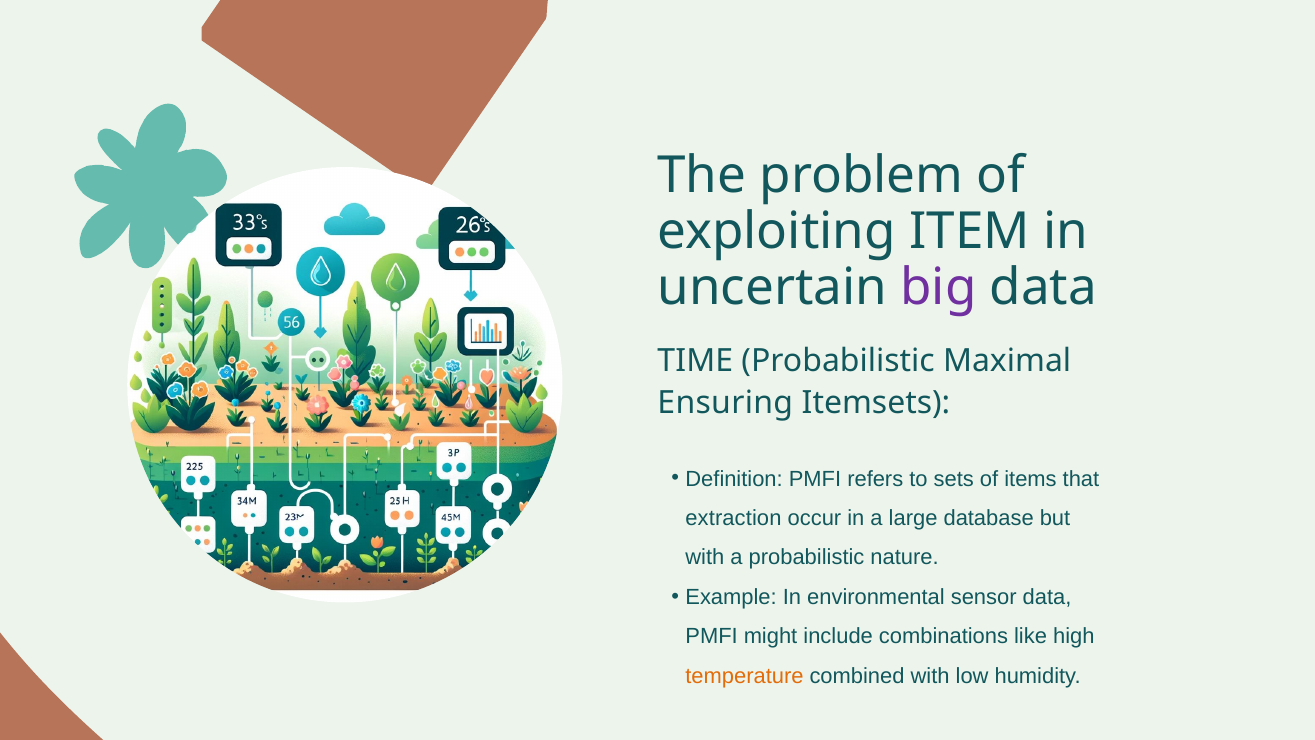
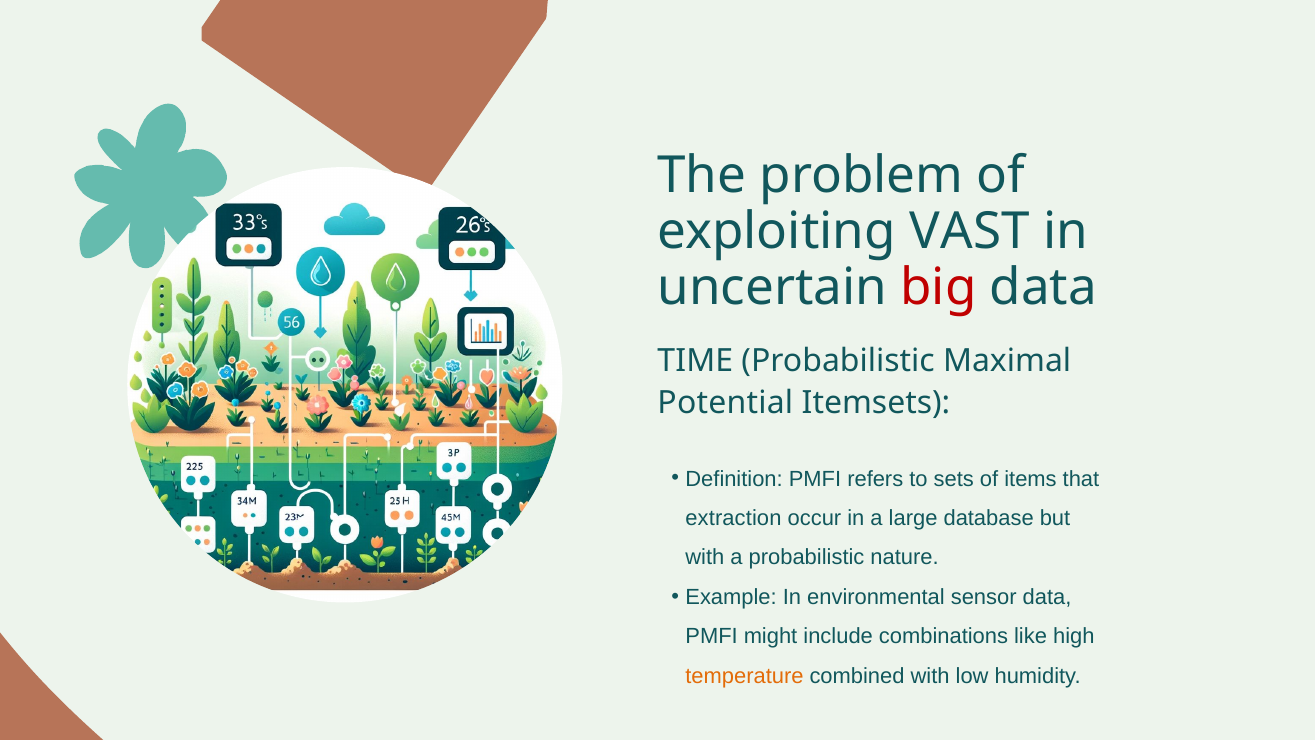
ITEM: ITEM -> VAST (970, 231)
big colour: purple -> red (938, 288)
Ensuring: Ensuring -> Potential (725, 402)
